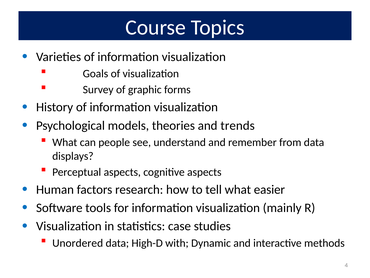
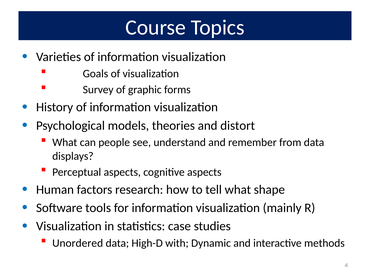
trends: trends -> distort (238, 125)
easier: easier -> shape (269, 189)
